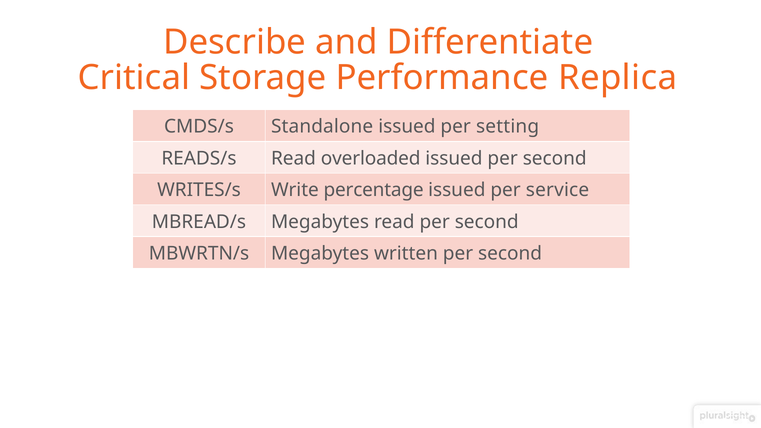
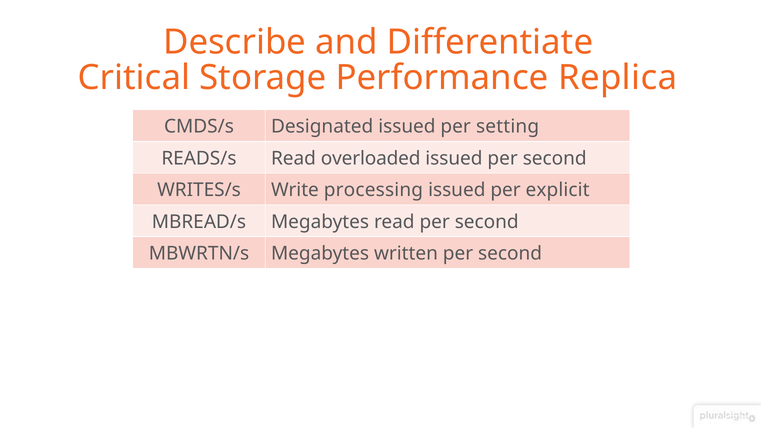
Standalone: Standalone -> Designated (322, 127)
percentage: percentage -> processing (373, 190)
service: service -> explicit (558, 190)
